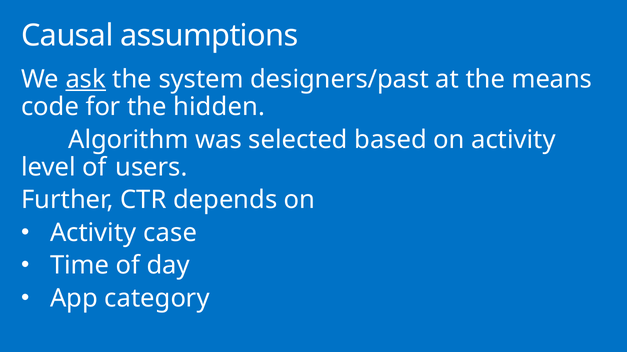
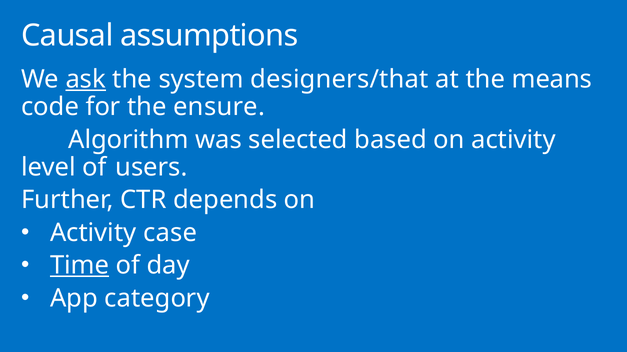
designers/past: designers/past -> designers/that (339, 79)
hidden: hidden -> ensure (219, 107)
Time underline: none -> present (80, 266)
